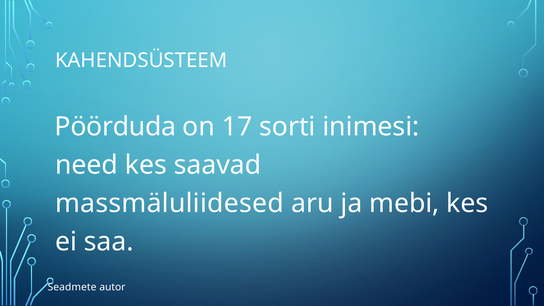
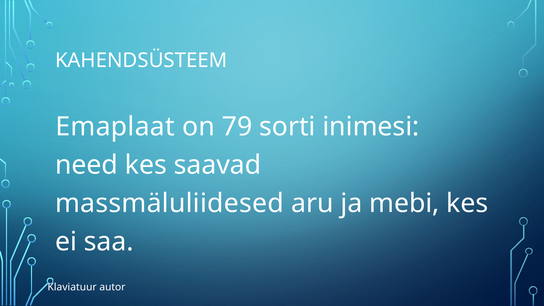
Pöörduda: Pöörduda -> Emaplaat (115, 127)
17: 17 -> 79 (237, 127)
Seadmete: Seadmete -> Klaviatuur (72, 287)
